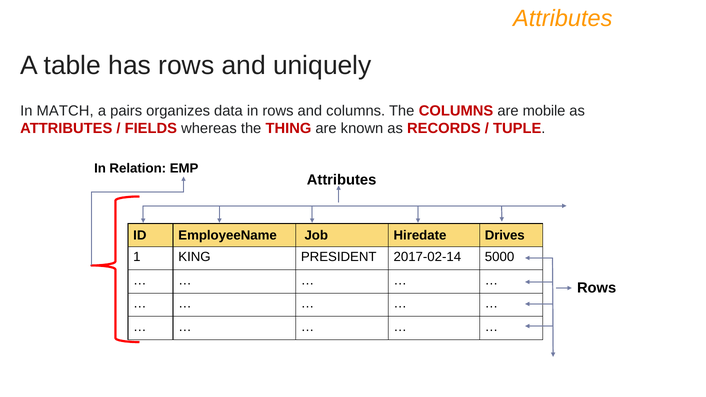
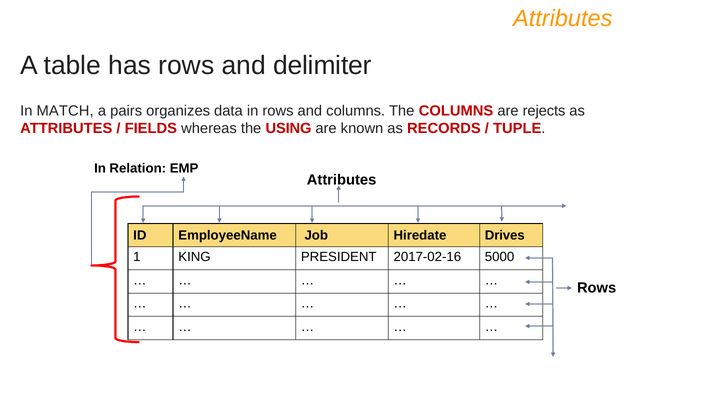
uniquely: uniquely -> delimiter (322, 65)
mobile: mobile -> rejects (544, 111)
THING: THING -> USING (289, 129)
2017-02-14: 2017-02-14 -> 2017-02-16 (427, 257)
